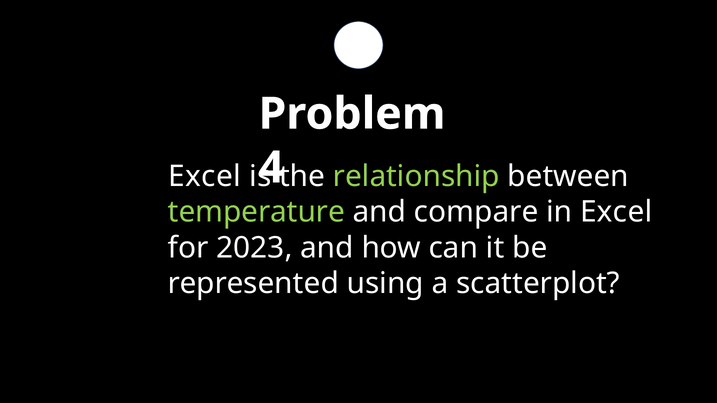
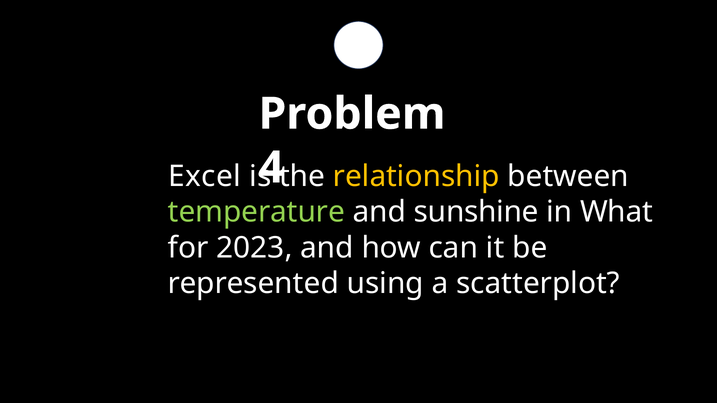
relationship colour: light green -> yellow (416, 176)
compare: compare -> sunshine (476, 212)
in Excel: Excel -> What (616, 212)
